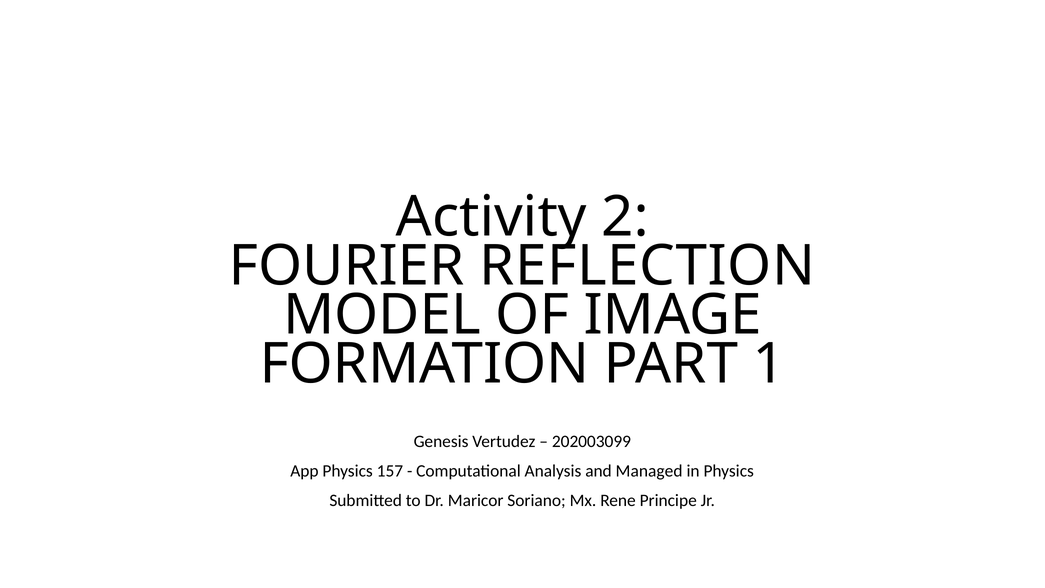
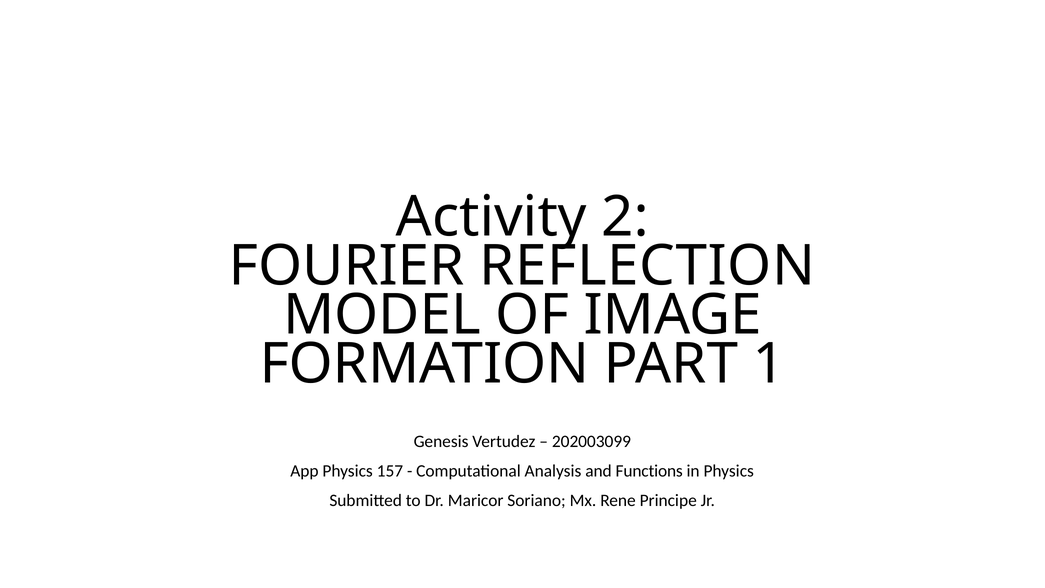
Managed: Managed -> Functions (649, 471)
